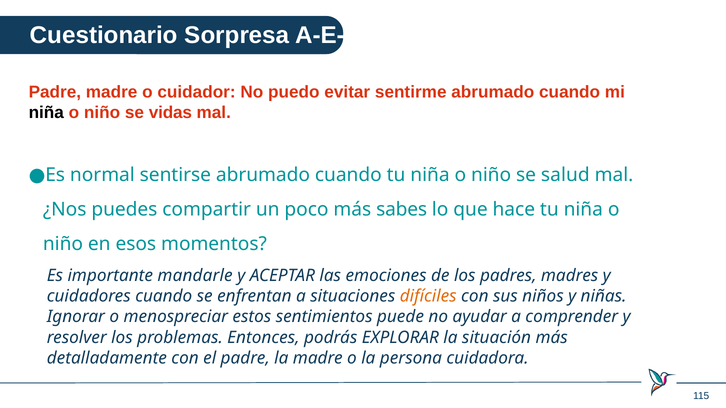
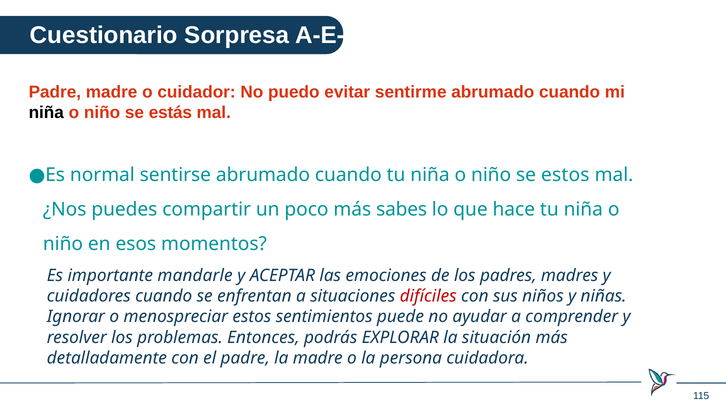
vidas: vidas -> estás (170, 113)
se salud: salud -> estos (565, 175)
difíciles colour: orange -> red (428, 297)
